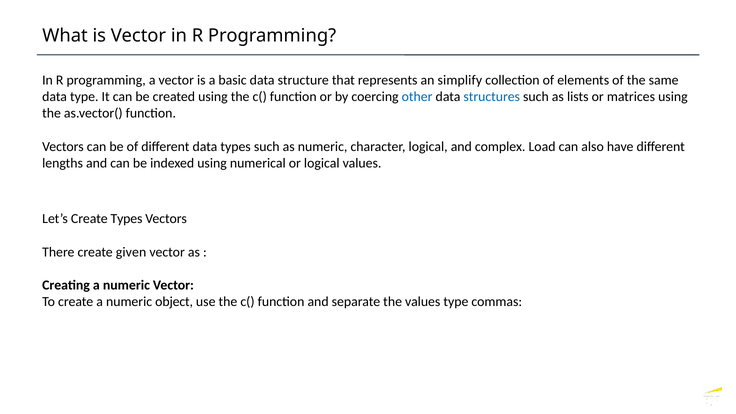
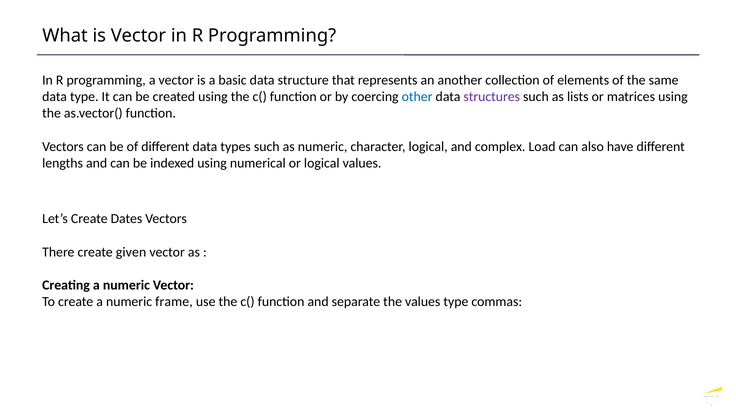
simplify: simplify -> another (460, 80)
structures colour: blue -> purple (492, 97)
Create Types: Types -> Dates (126, 219)
object: object -> frame (174, 302)
